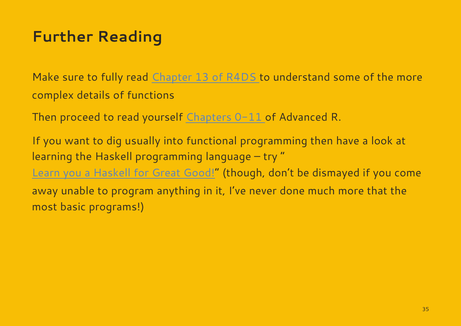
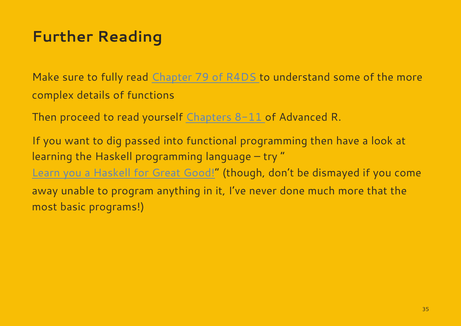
13: 13 -> 79 (202, 77)
0-11: 0-11 -> 8-11 (248, 117)
usually: usually -> passed (143, 141)
